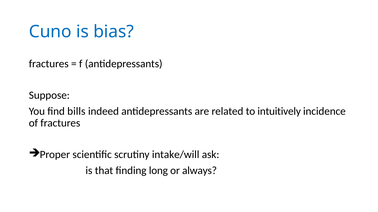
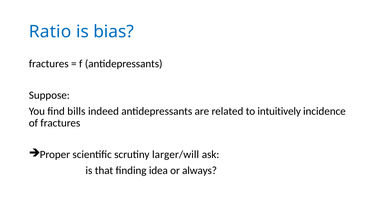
Cuno: Cuno -> Ratio (50, 32)
intake/will: intake/will -> larger/will (176, 155)
long: long -> idea (158, 171)
